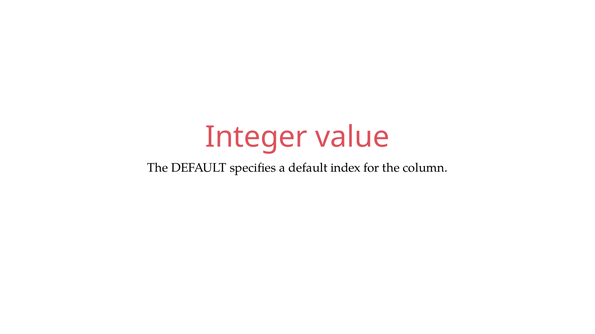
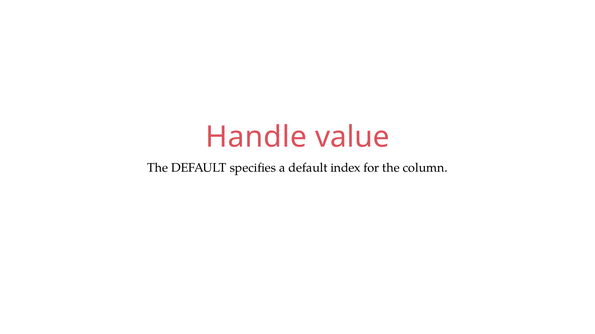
Integer: Integer -> Handle (256, 137)
